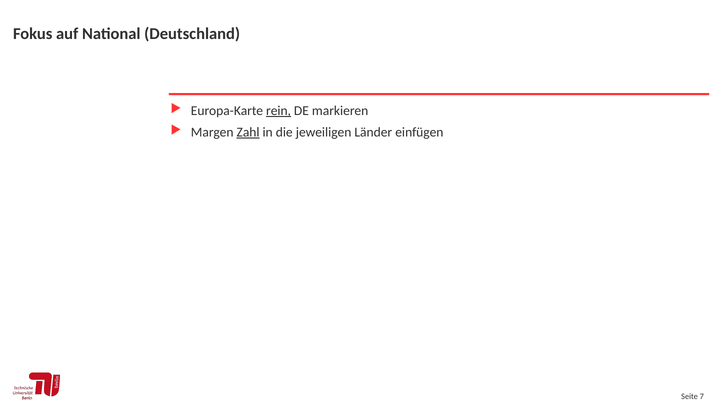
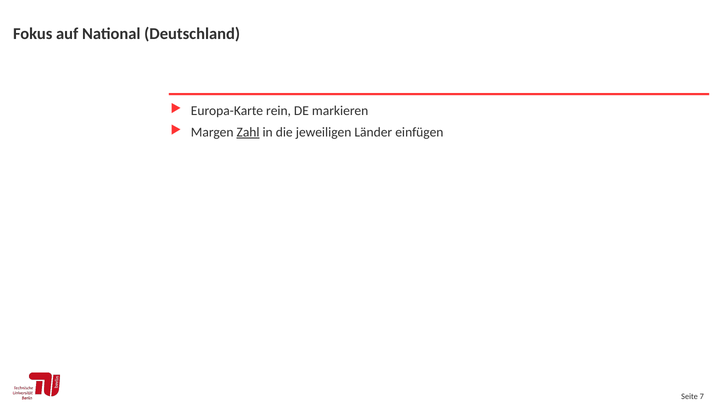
rein underline: present -> none (279, 111)
